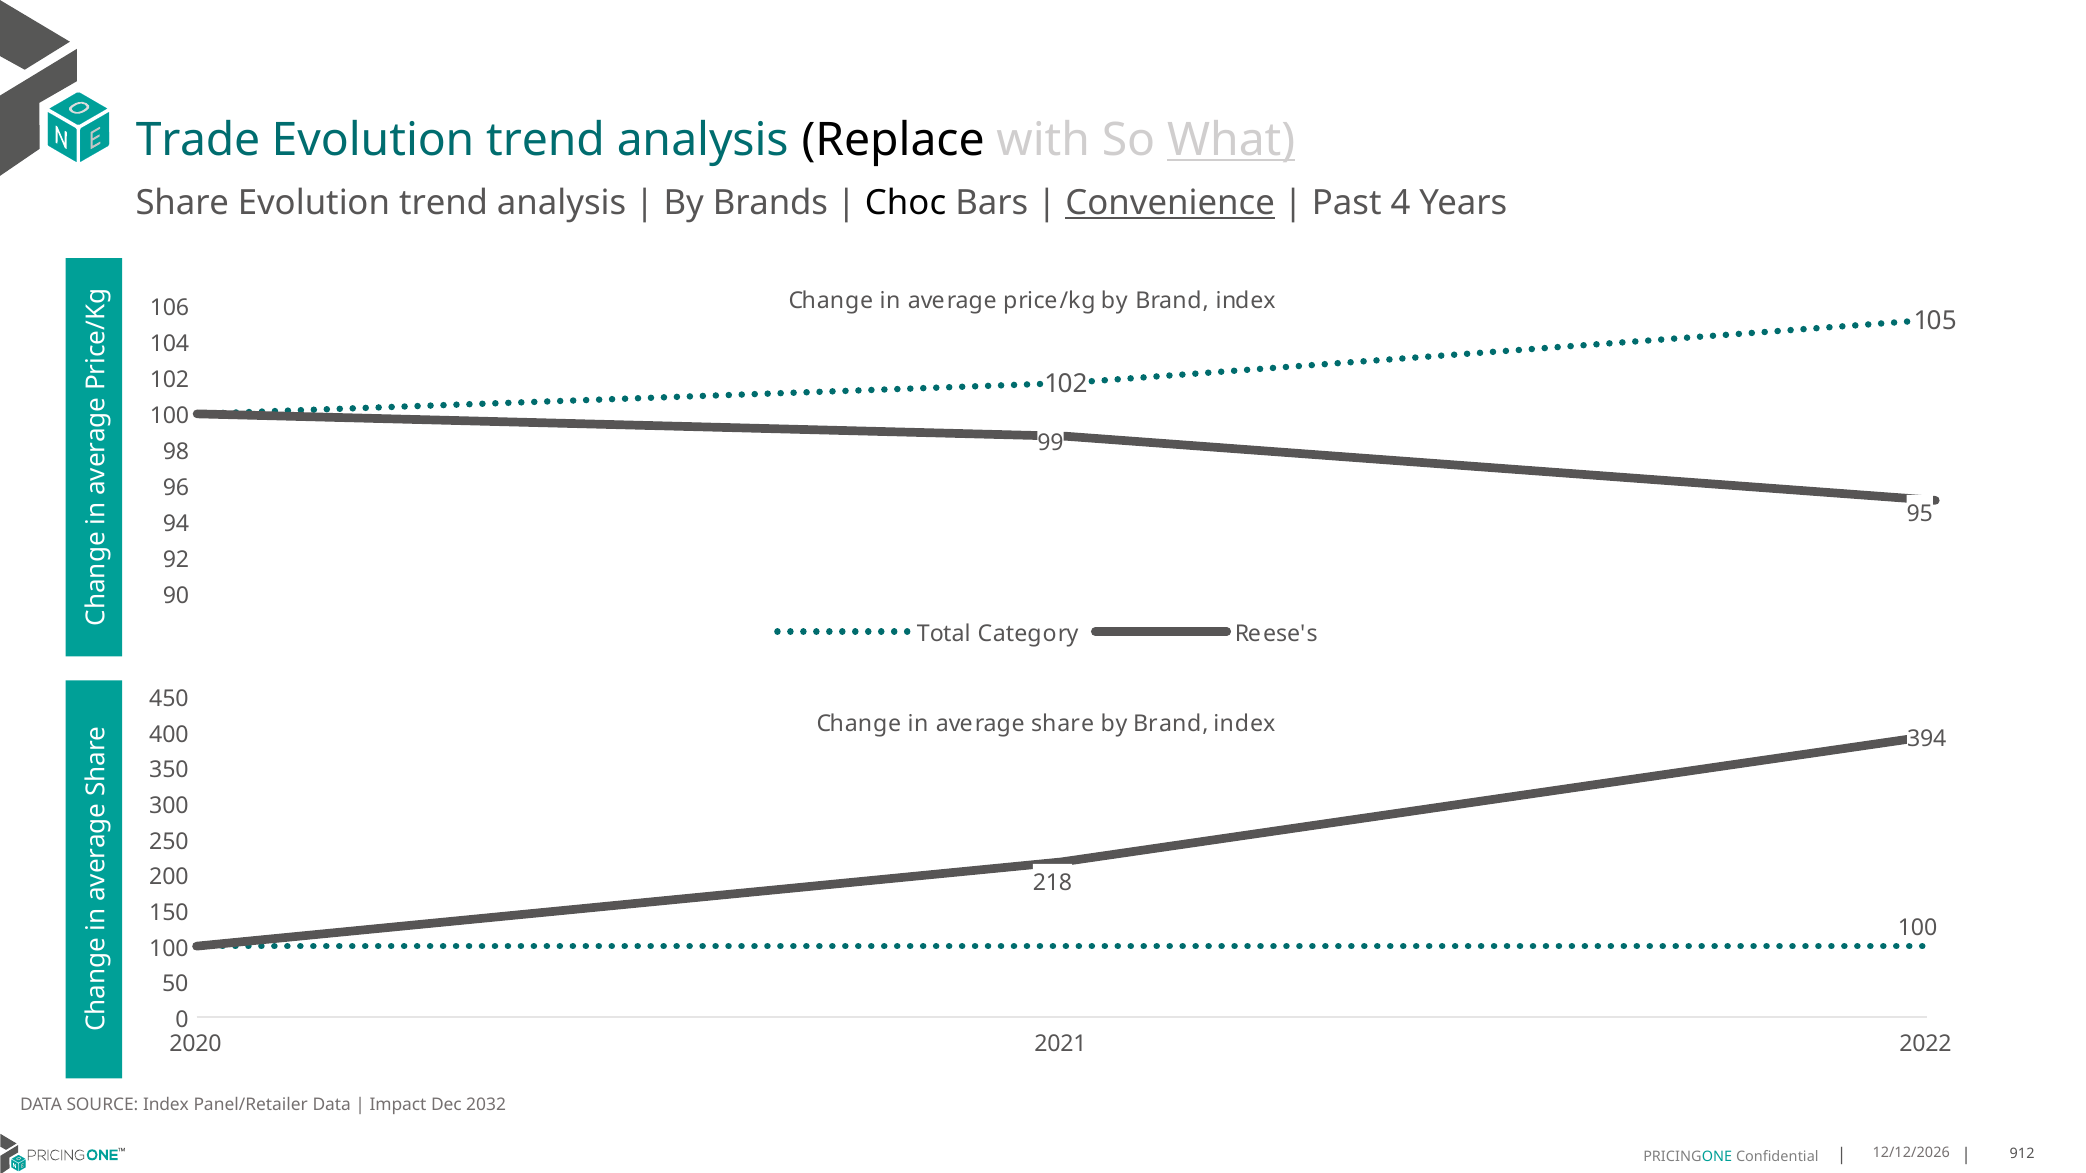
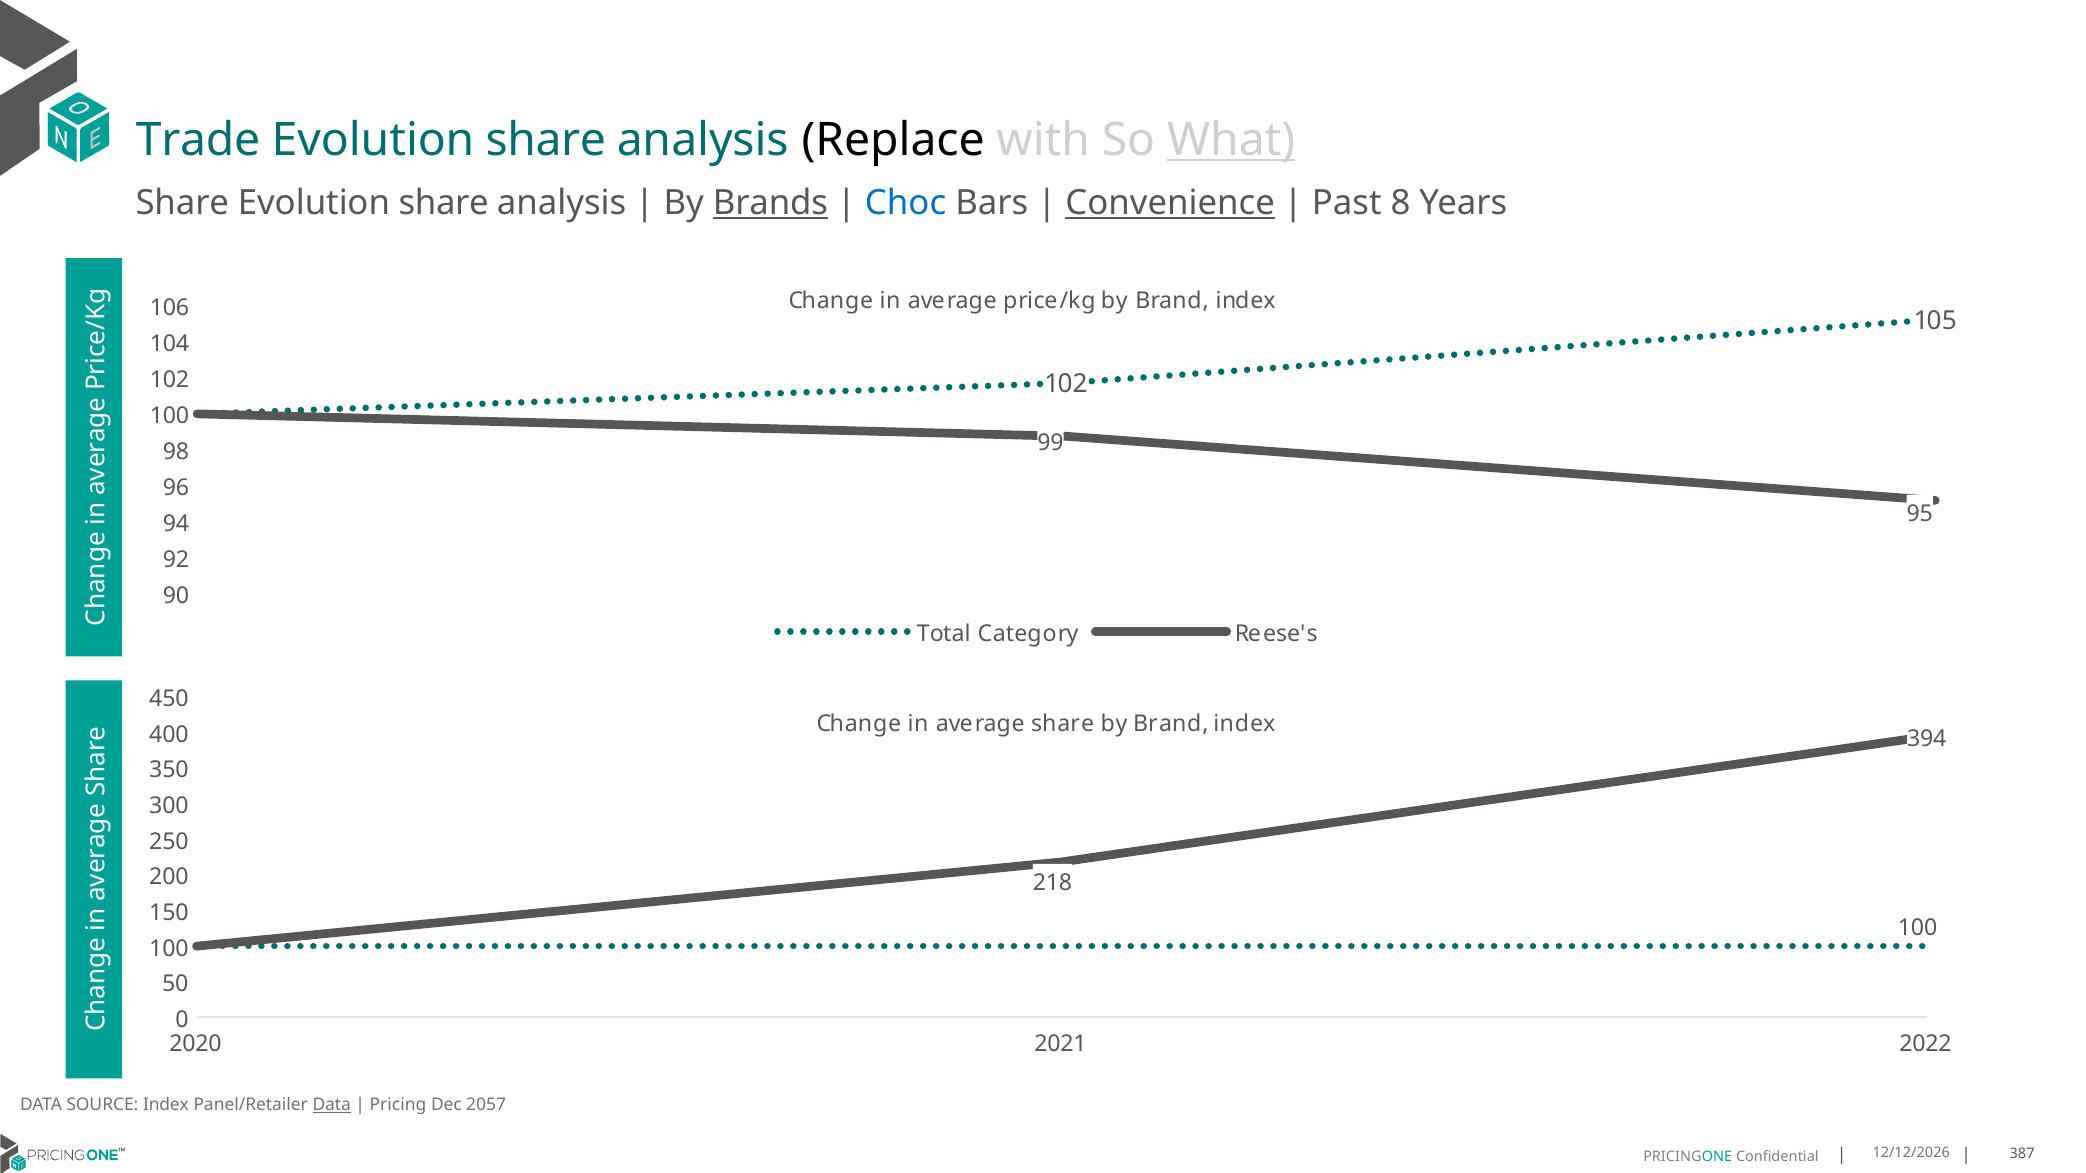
trend: trend -> share (546, 140)
Share Evolution trend: trend -> share (444, 203)
Brands underline: none -> present (770, 203)
Choc colour: black -> blue (906, 203)
4: 4 -> 8 (1401, 203)
Data underline: none -> present (332, 1105)
Impact: Impact -> Pricing (398, 1105)
2032: 2032 -> 2057 (486, 1105)
912: 912 -> 387 (2022, 1154)
